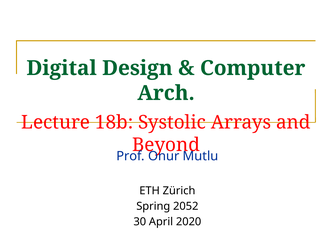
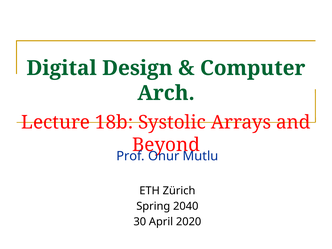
2052: 2052 -> 2040 (186, 206)
